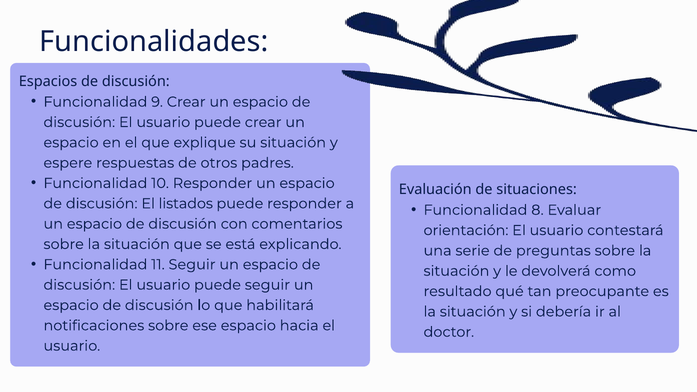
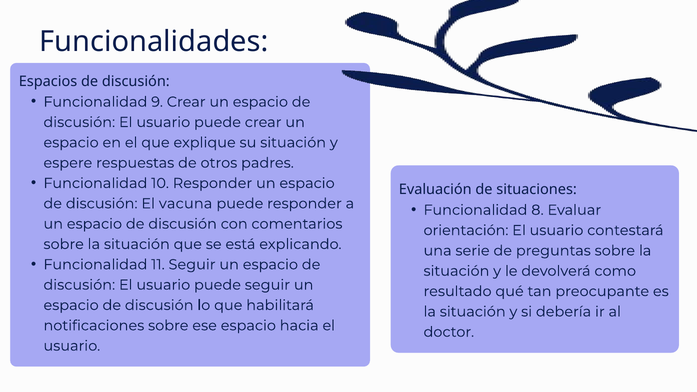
listados: listados -> vacuna (186, 204)
